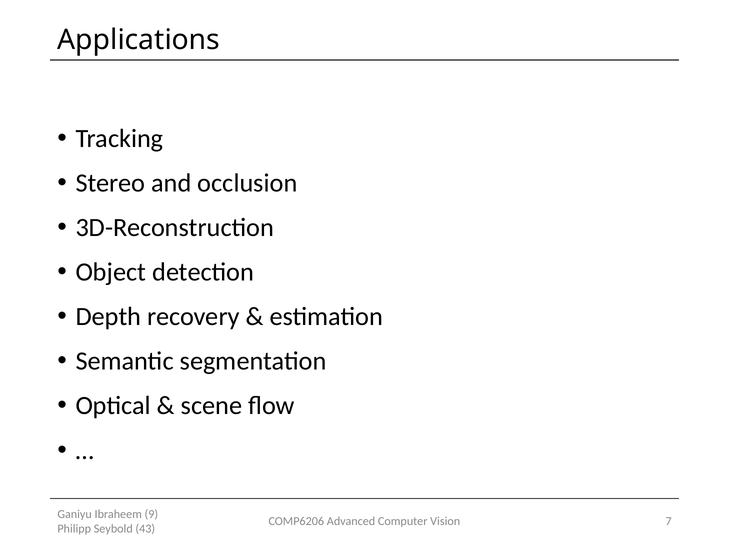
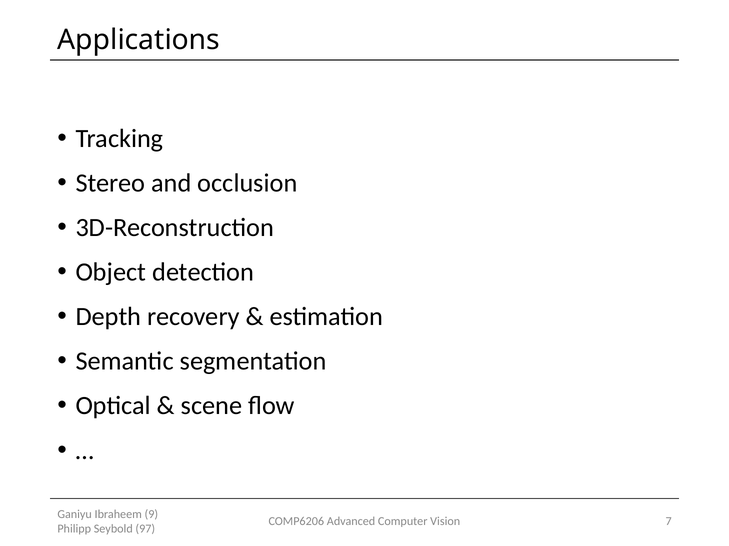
43: 43 -> 97 (145, 529)
